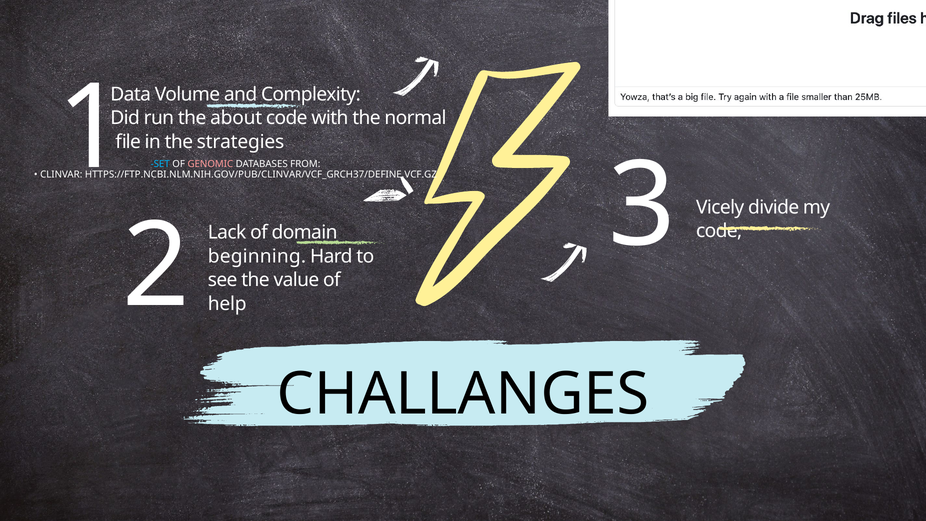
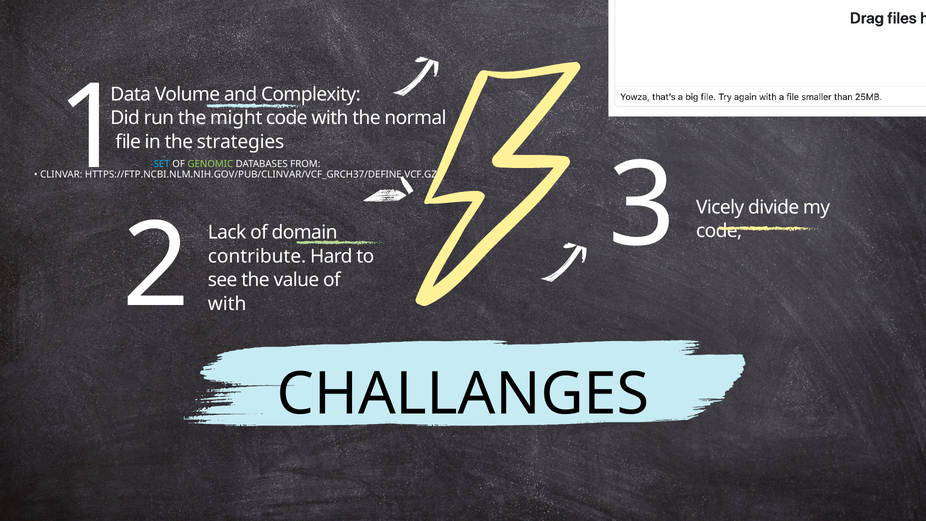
about: about -> might (236, 118)
GENOMIC colour: pink -> light green (210, 164)
beginning: beginning -> contribute (257, 256)
help: help -> with (227, 304)
